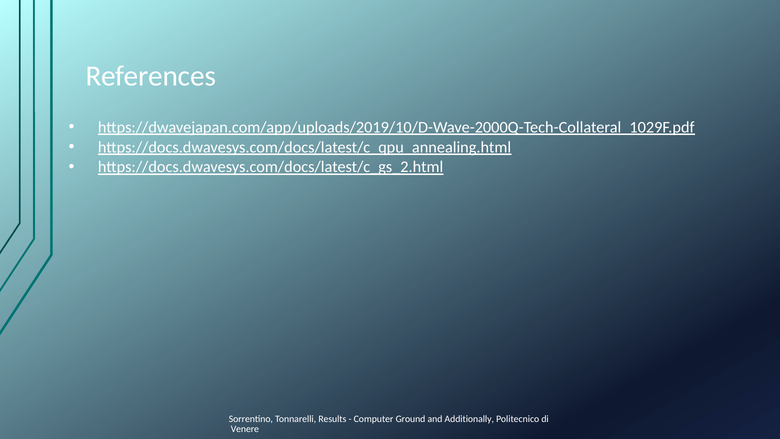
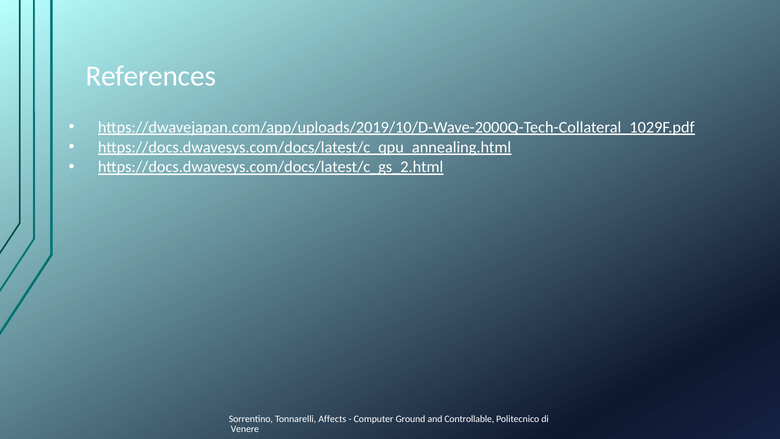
Results: Results -> Affects (332, 419)
Additionally: Additionally -> Controllable (469, 419)
